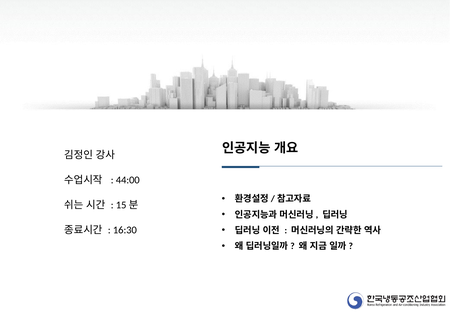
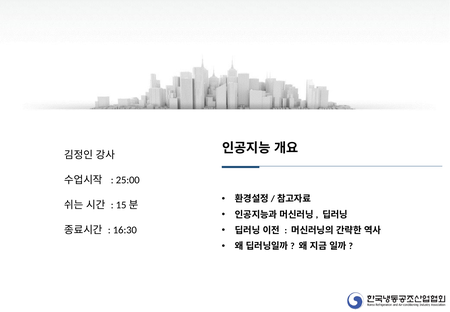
44:00: 44:00 -> 25:00 (128, 180)
